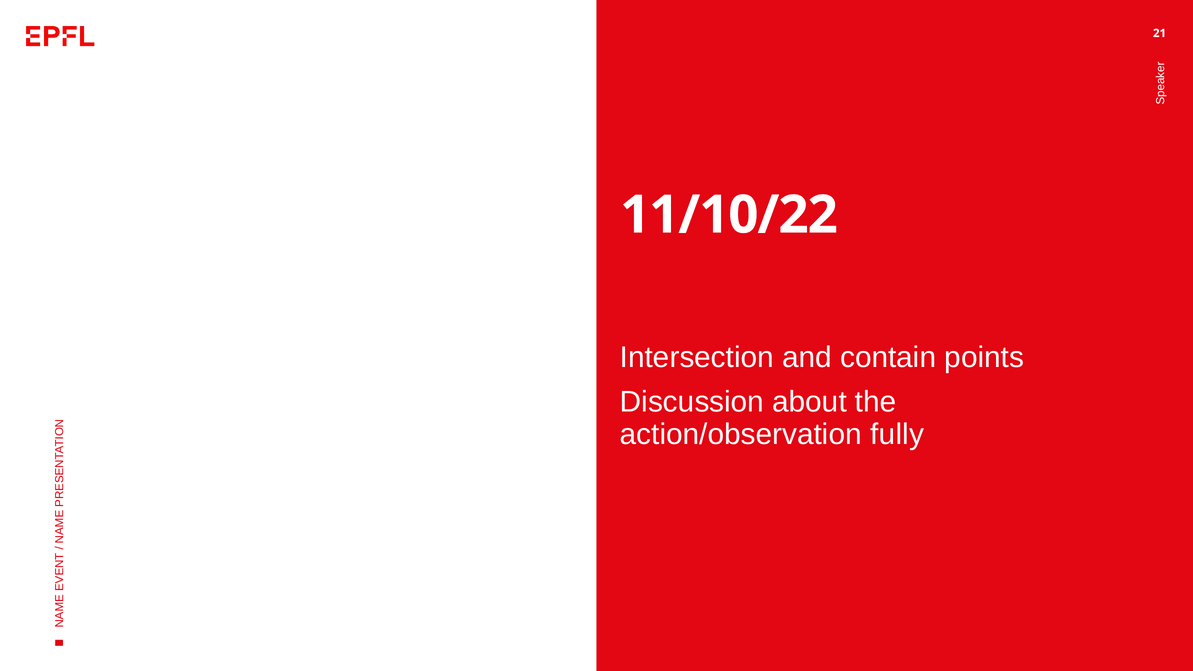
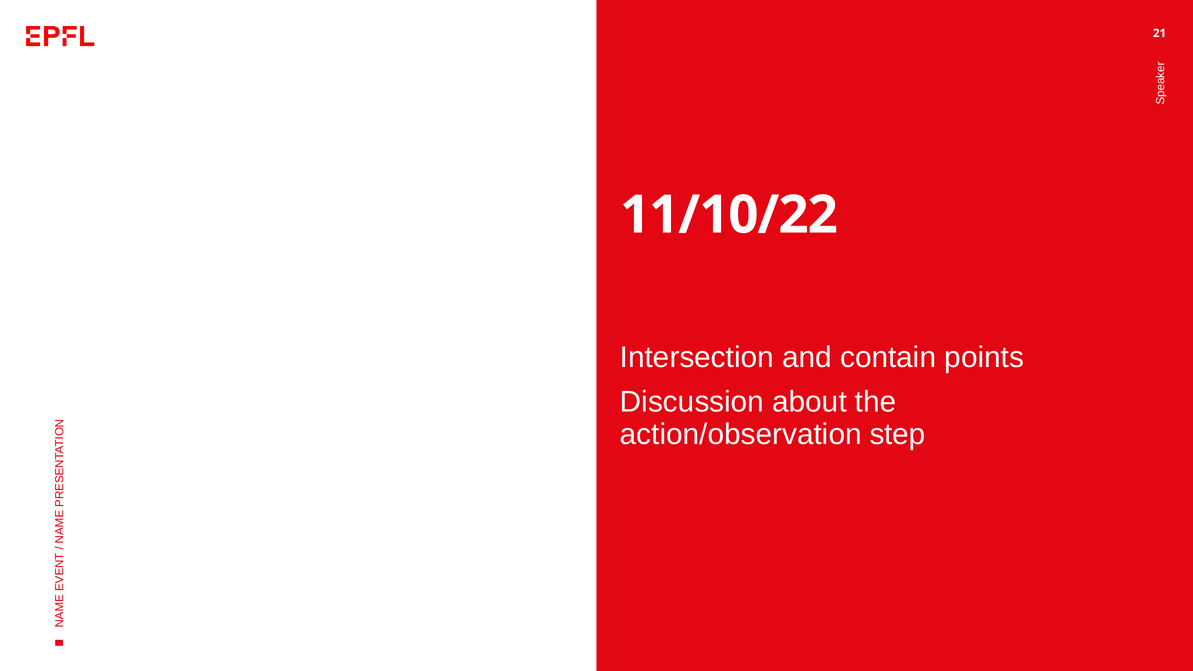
fully: fully -> step (898, 434)
